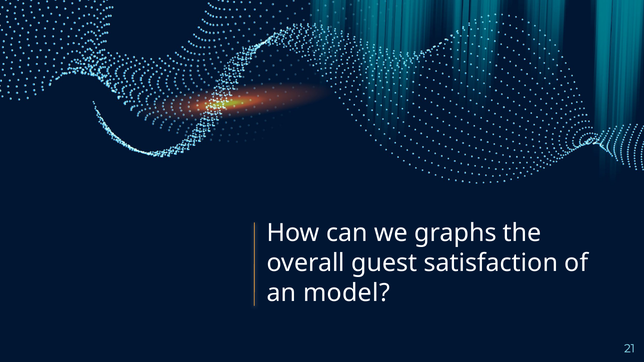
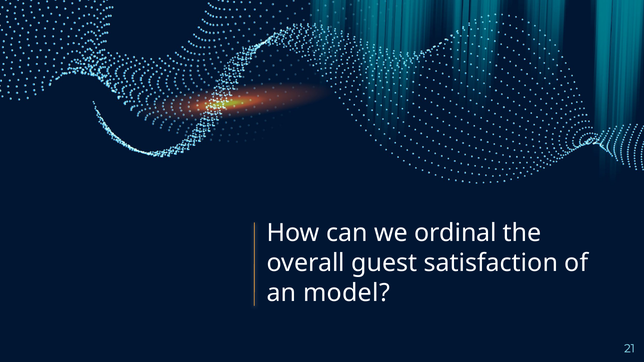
graphs: graphs -> ordinal (455, 233)
